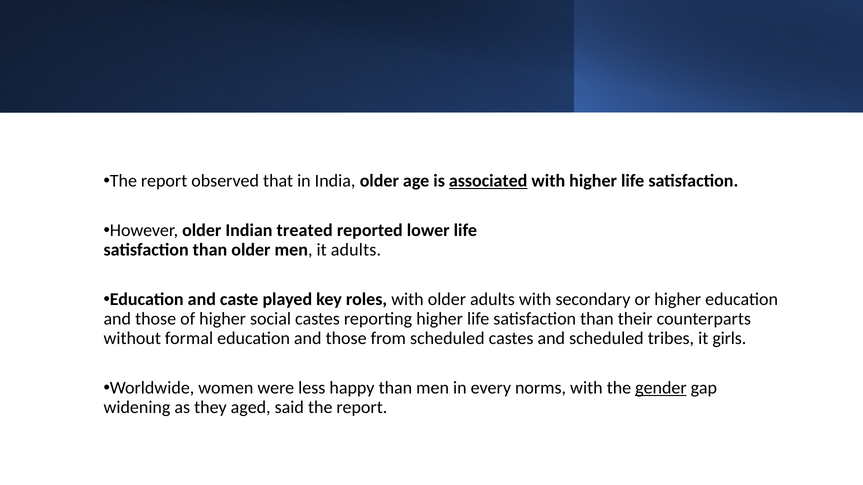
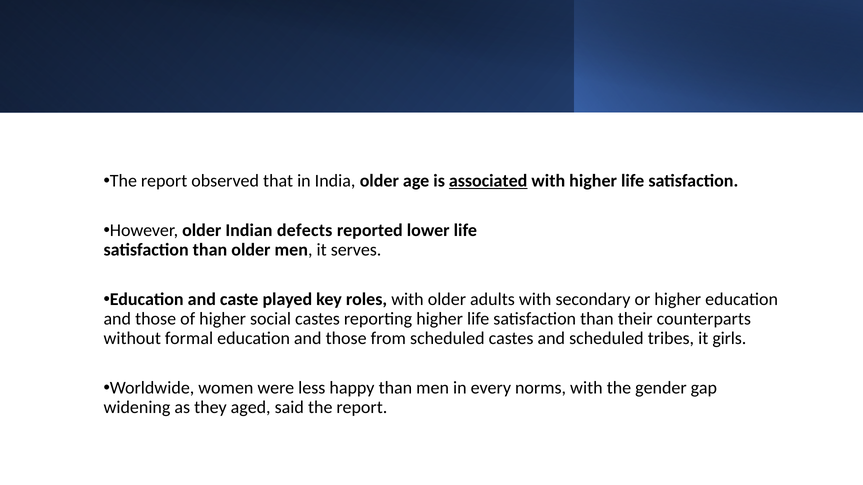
treated: treated -> defects (305, 231)
it adults: adults -> serves (356, 250)
gender underline: present -> none (661, 388)
